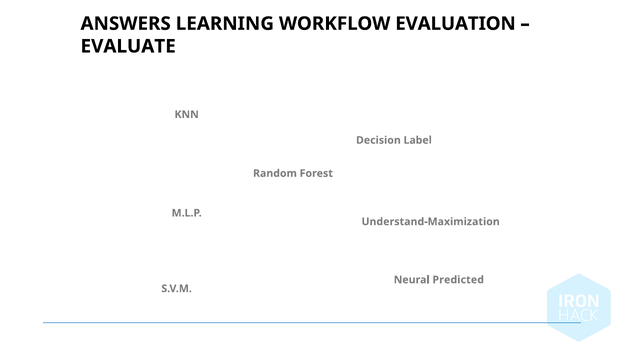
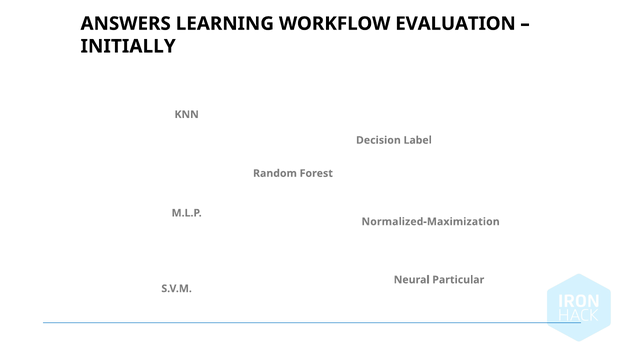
EVALUATE: EVALUATE -> INITIALLY (128, 46)
Understand-Maximization: Understand-Maximization -> Normalized-Maximization (431, 222)
Predicted: Predicted -> Particular (458, 280)
